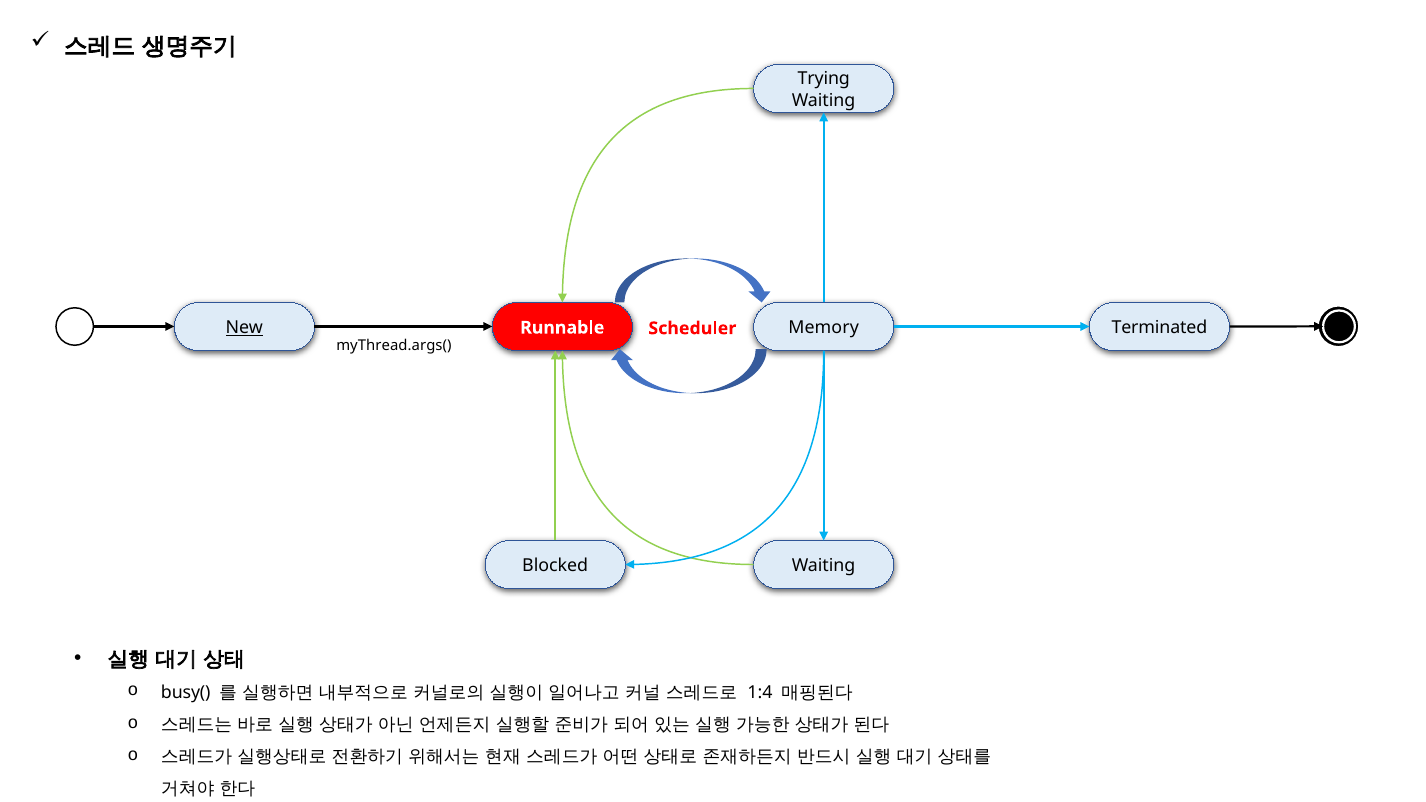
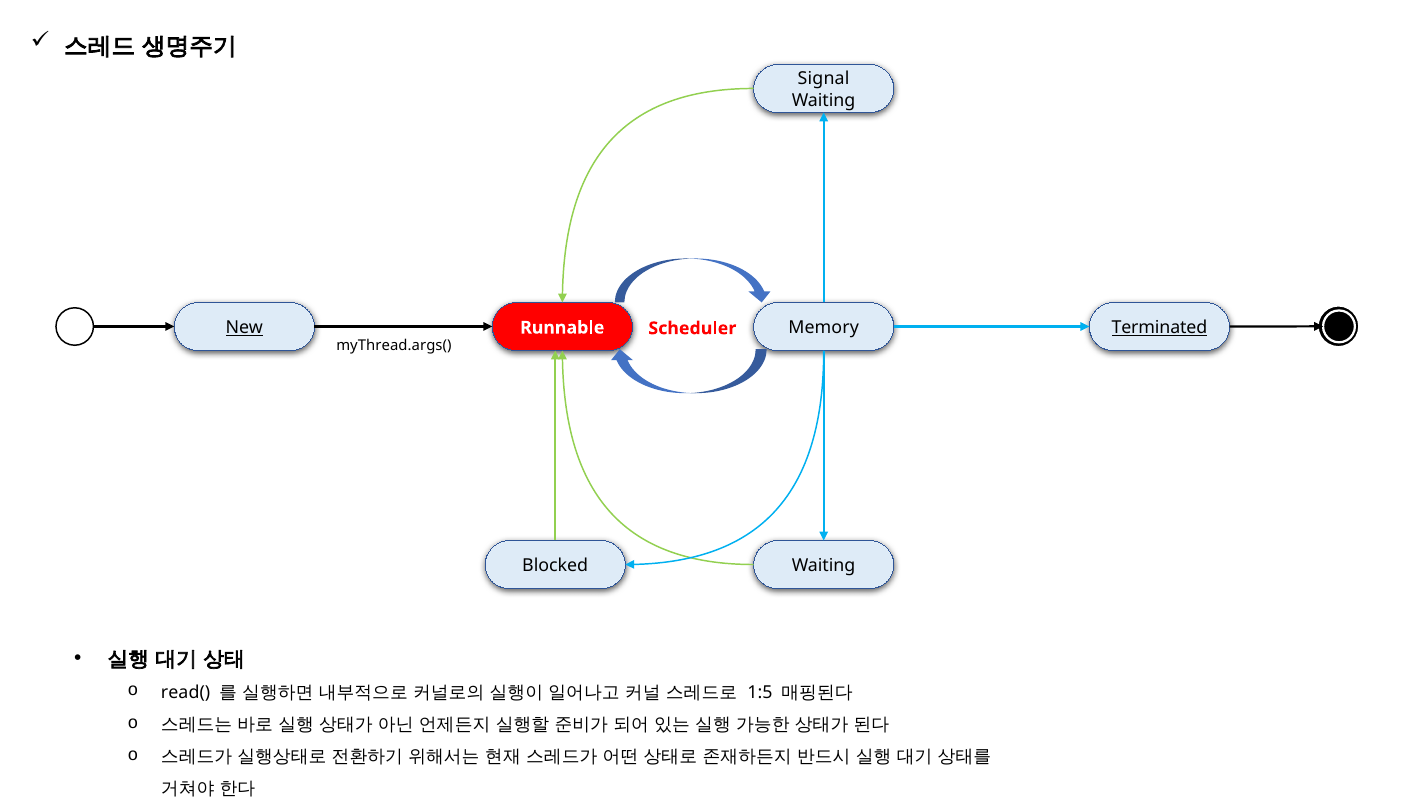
Trying: Trying -> Signal (824, 79)
Terminated underline: none -> present (1159, 328)
busy(: busy( -> read( (186, 693)
1:4: 1:4 -> 1:5 (760, 693)
